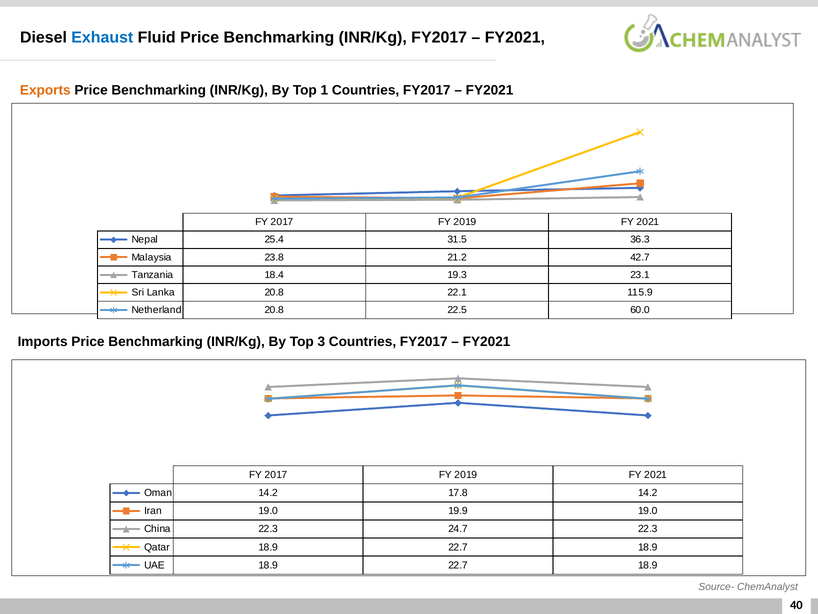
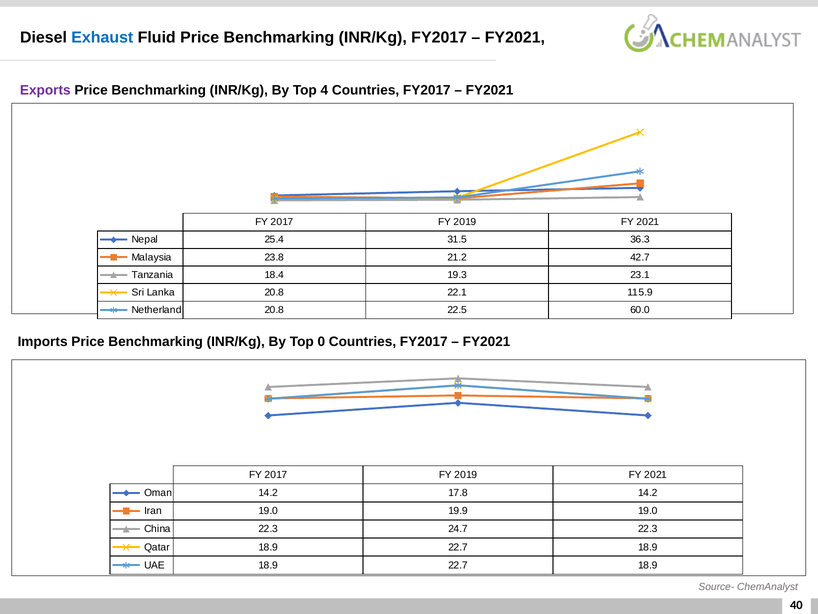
Exports colour: orange -> purple (45, 90)
1: 1 -> 4 (324, 90)
3: 3 -> 0 (321, 342)
